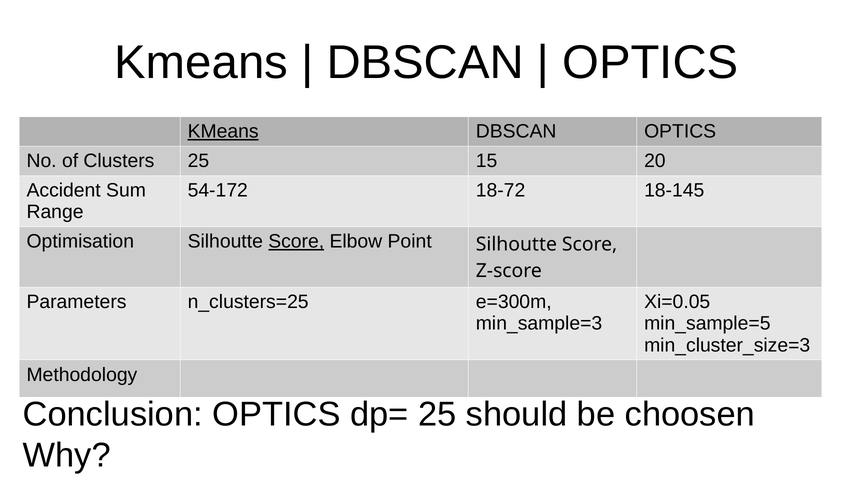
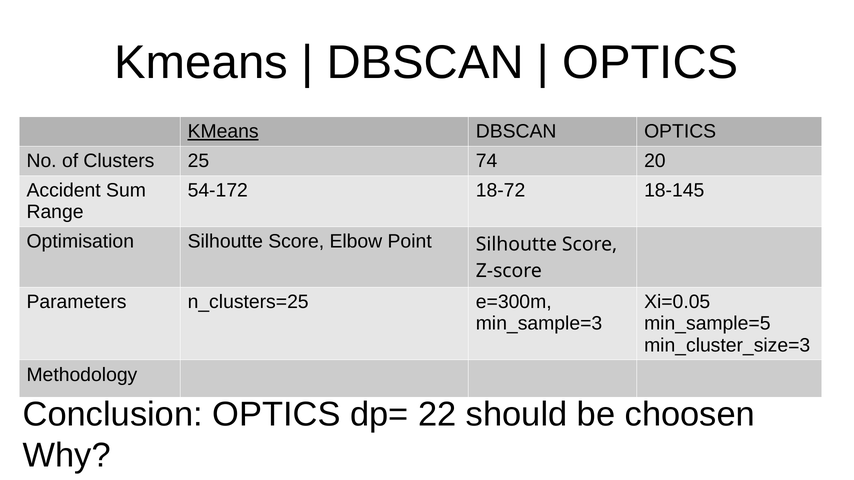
15: 15 -> 74 (487, 161)
Score underline: present -> none (296, 242)
dp= 25: 25 -> 22 (437, 415)
